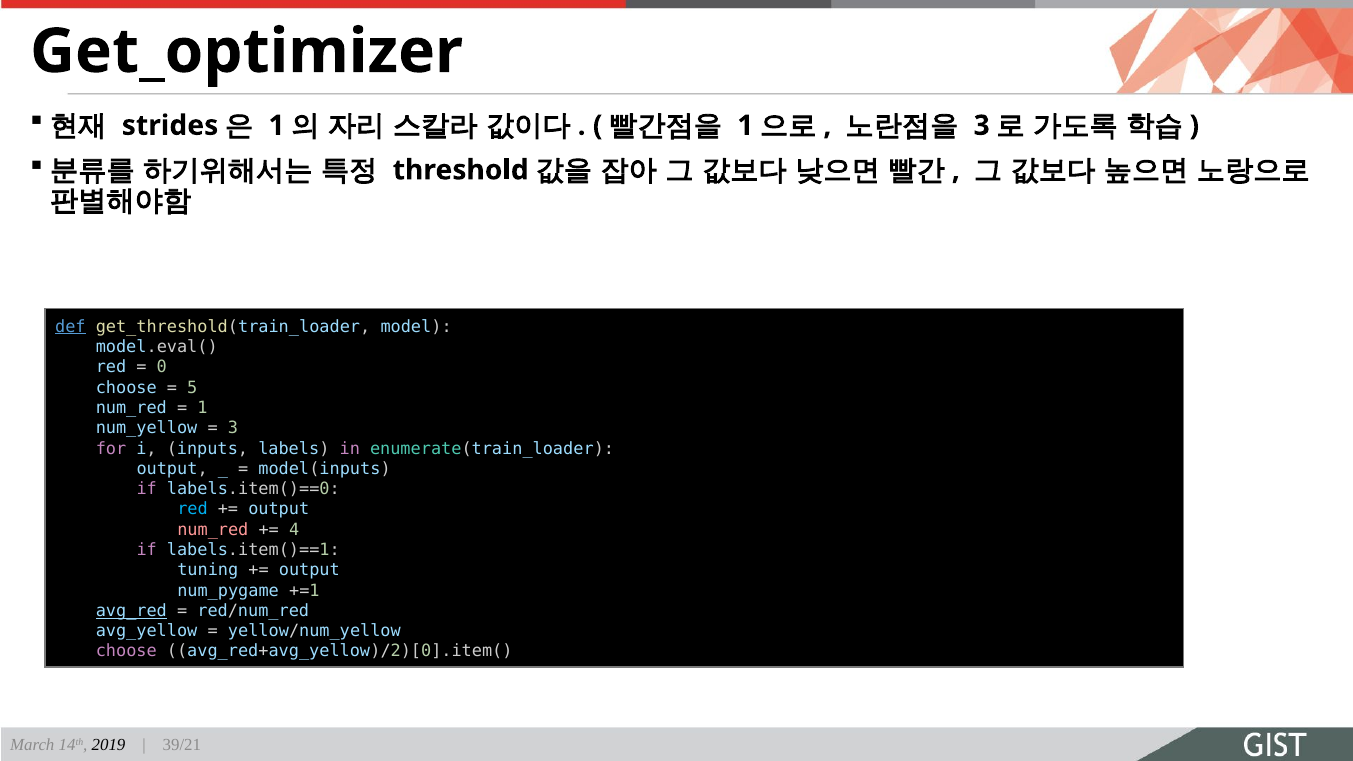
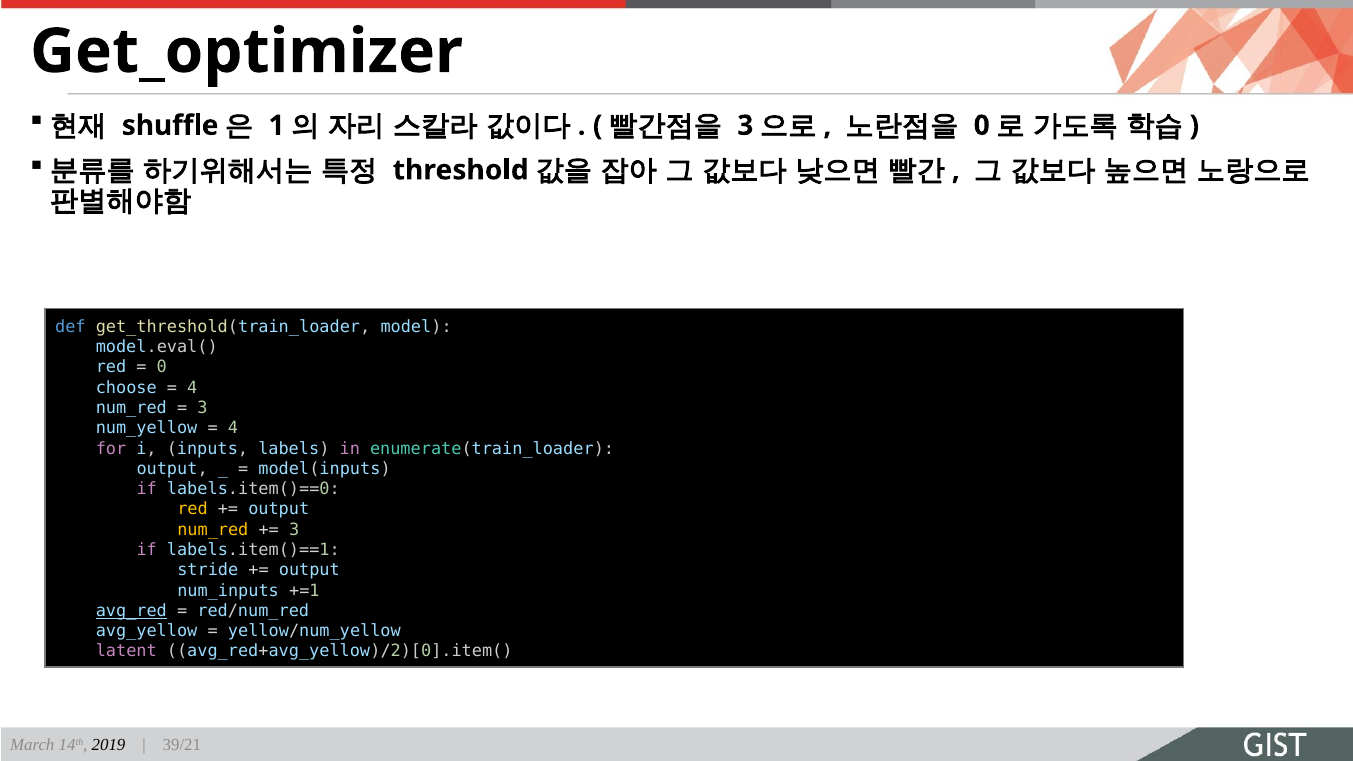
strides: strides -> shuffle (170, 126)
1: 1 -> 3 (745, 126)
3: 3 -> 0 (982, 126)
def underline: present -> none (70, 327)
5: 5 -> 4 (192, 388)
1: 1 -> 3 (202, 408)
3: 3 -> 4 (233, 428)
red colour: light blue -> yellow (192, 509)
num_red colour: pink -> yellow (213, 530)
4: 4 -> 3 (294, 530)
tuning: tuning -> stride (208, 570)
num_pygame: num_pygame -> num_inputs (228, 591)
choose: choose -> latent (126, 651)
